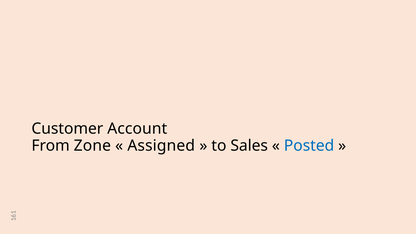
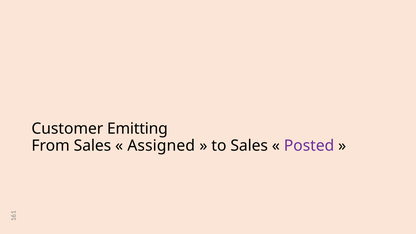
Account: Account -> Emitting (137, 129)
From Zone: Zone -> Sales (92, 146)
Posted colour: blue -> purple (309, 146)
